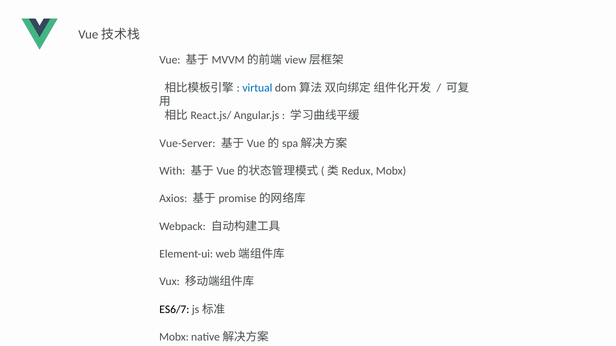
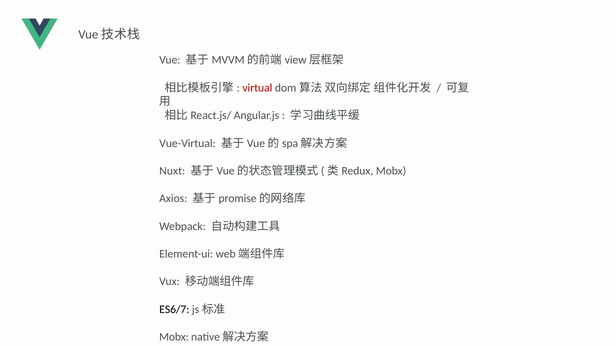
virtual colour: blue -> red (257, 88)
Vue-Server: Vue-Server -> Vue-Virtual (188, 143)
With: With -> Nuxt (172, 171)
